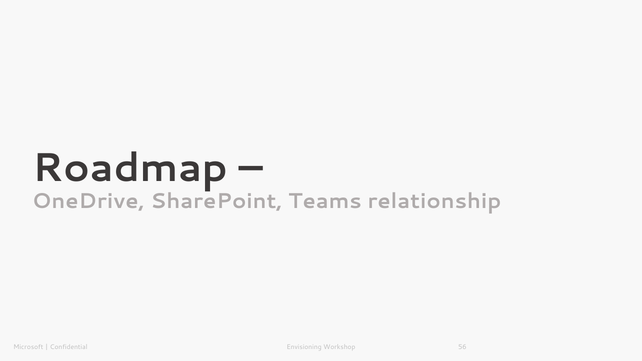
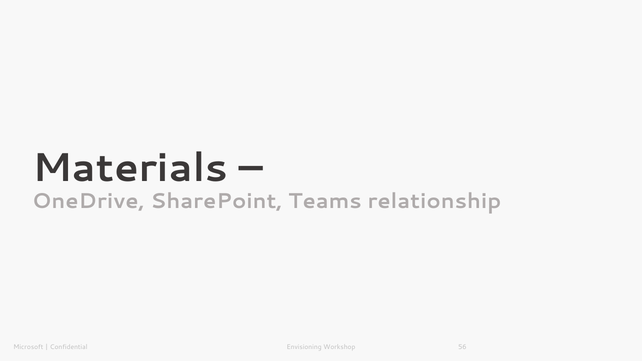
Roadmap: Roadmap -> Materials (130, 168)
